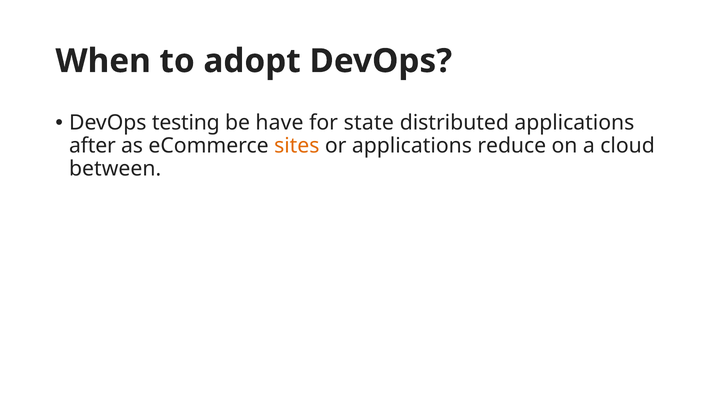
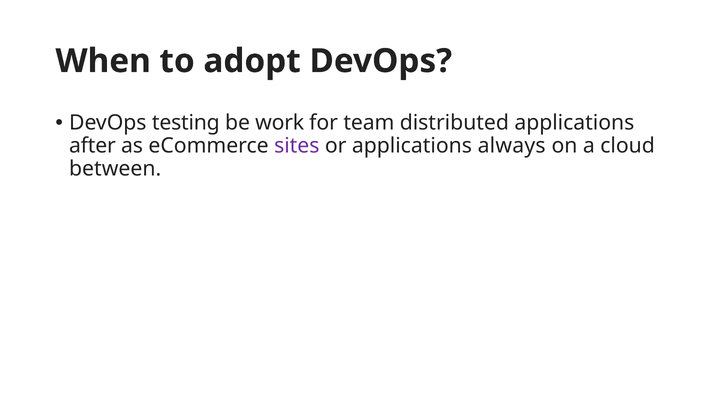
have: have -> work (280, 123)
state: state -> team (369, 123)
sites colour: orange -> purple (297, 146)
reduce: reduce -> always (512, 146)
